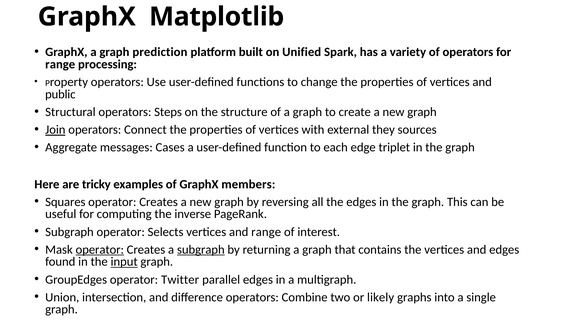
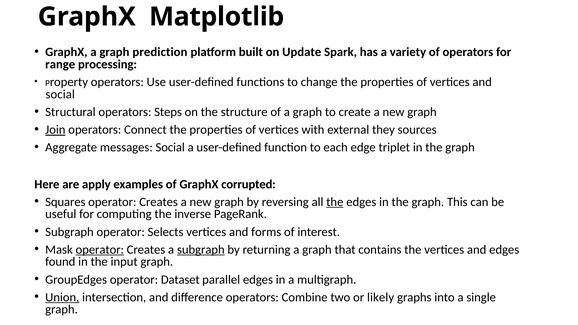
Unified: Unified -> Update (302, 52)
public: public -> social (60, 94)
messages Cases: Cases -> Social (170, 147)
tricky: tricky -> apply (96, 184)
members: members -> corrupted (248, 184)
the underline: none -> present (335, 202)
and range: range -> forms (266, 232)
input underline: present -> none (124, 262)
Twitter: Twitter -> Dataset (180, 280)
Union underline: none -> present (62, 297)
